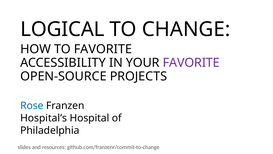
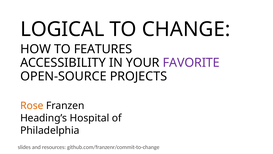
TO FAVORITE: FAVORITE -> FEATURES (103, 49)
Rose colour: blue -> orange (32, 105)
Hospital’s: Hospital’s -> Heading’s (44, 118)
